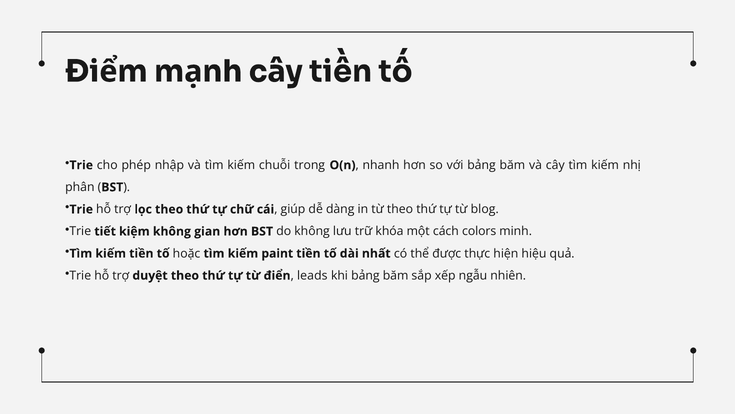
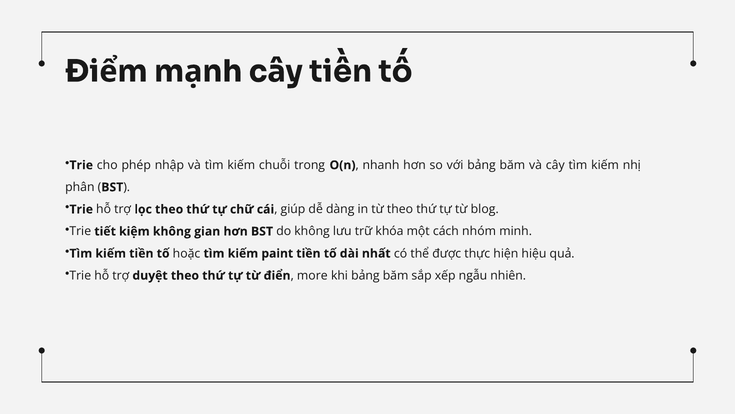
colors: colors -> nhóm (479, 231)
leads: leads -> more (312, 275)
